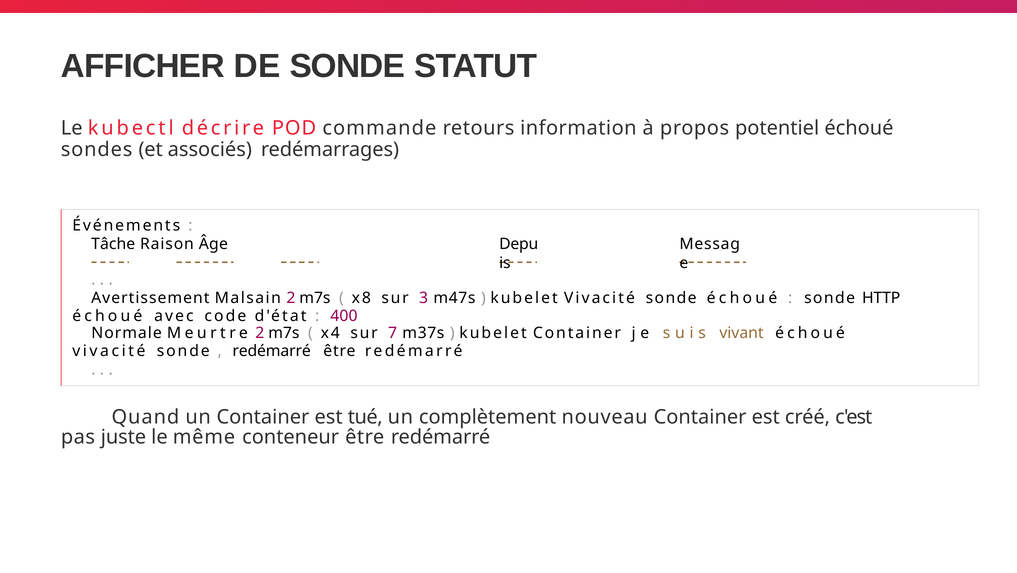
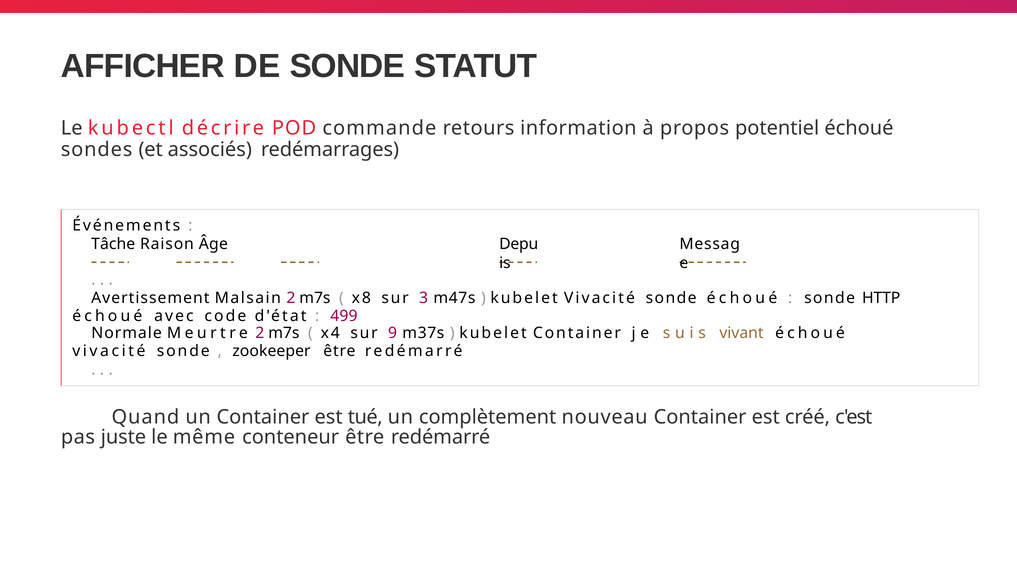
400: 400 -> 499 (344, 316)
7: 7 -> 9 (393, 333)
redémarré: redémarré -> zookeeper (272, 351)
